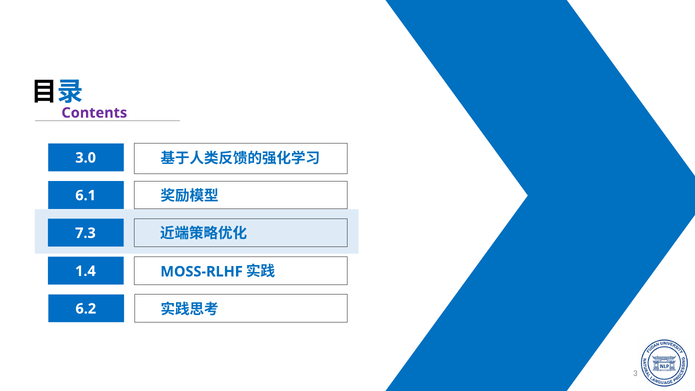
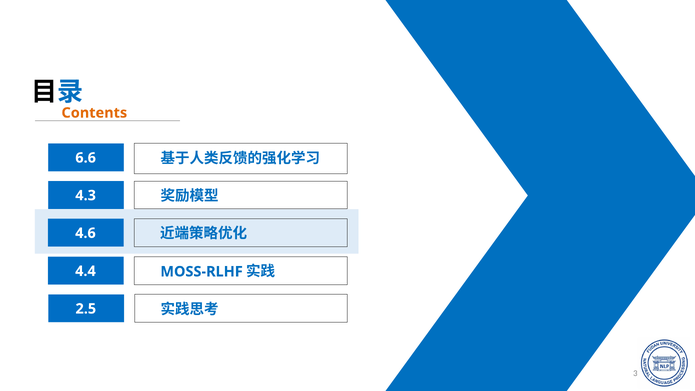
Contents colour: purple -> orange (94, 113)
3.0: 3.0 -> 6.6 (86, 158)
6.1: 6.1 -> 4.3 (86, 195)
7.3: 7.3 -> 4.6 (85, 233)
1.4: 1.4 -> 4.4 (85, 271)
6.2: 6.2 -> 2.5 (86, 309)
